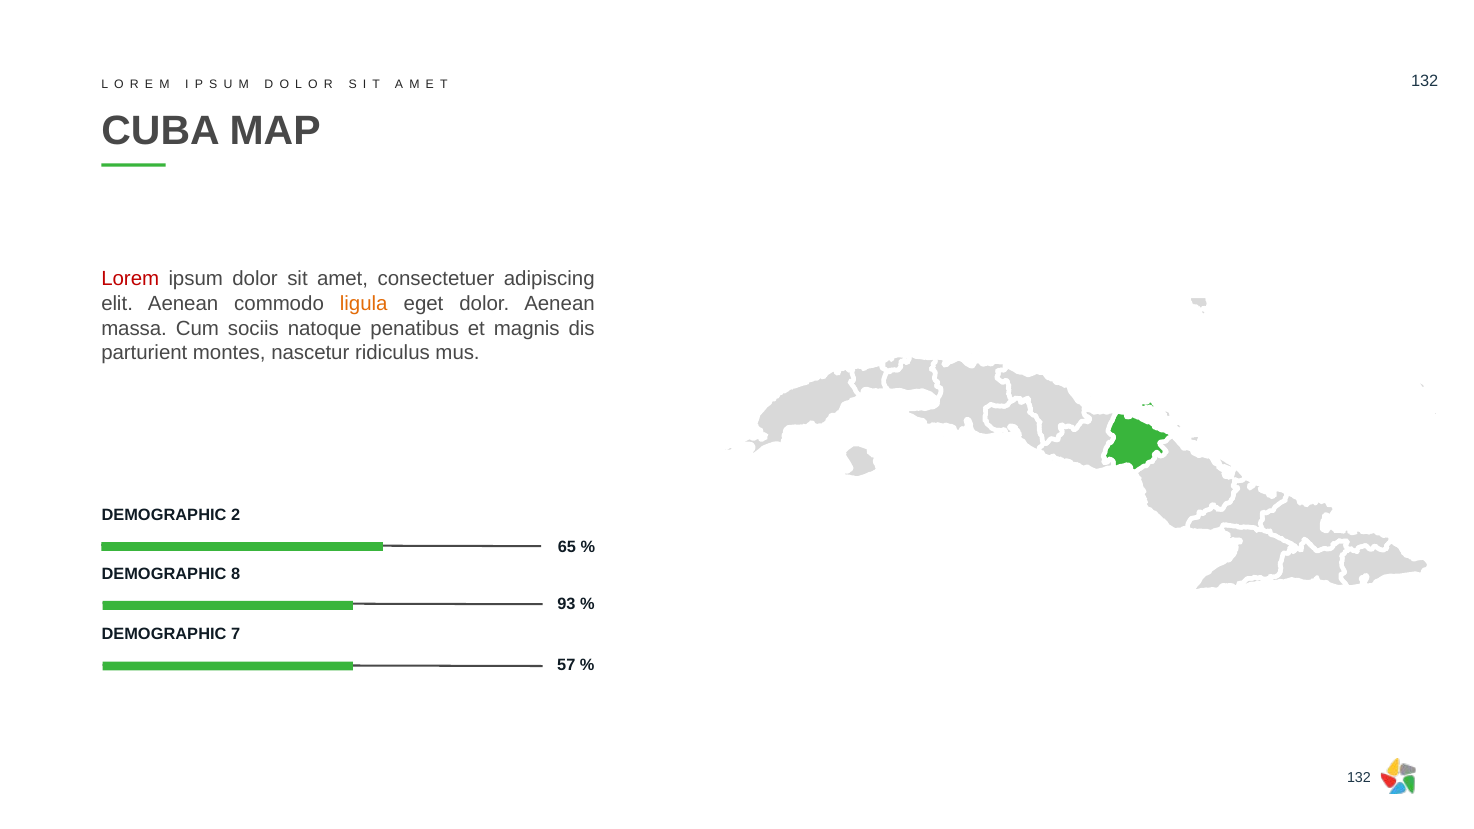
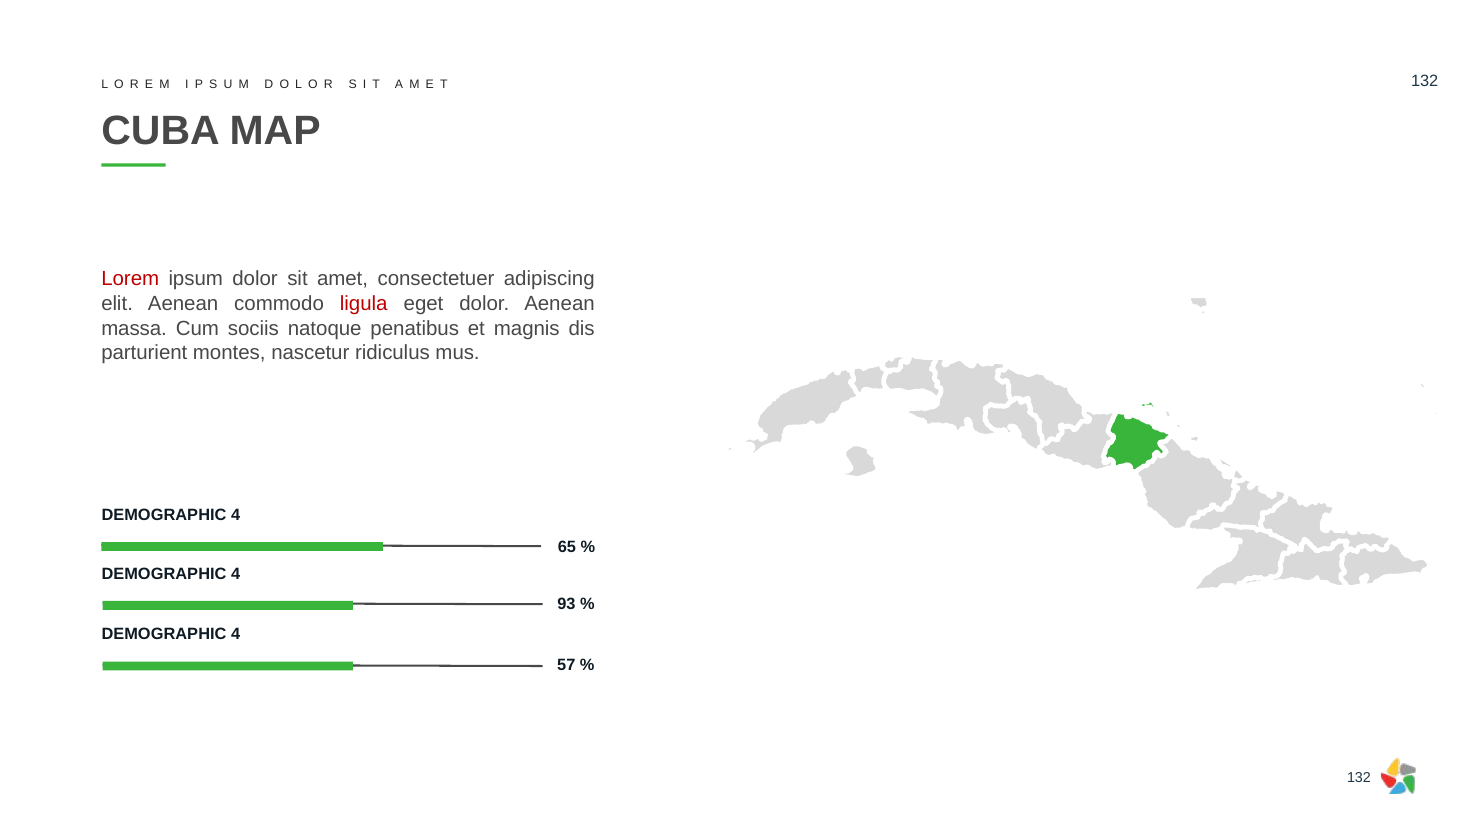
ligula colour: orange -> red (364, 304)
2: 2 -> 4 (236, 515)
8: 8 -> 4 (236, 575)
7: 7 -> 4 (236, 634)
